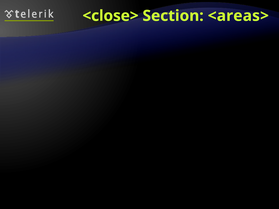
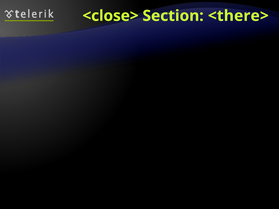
<areas>: <areas> -> <there> (238, 16)
